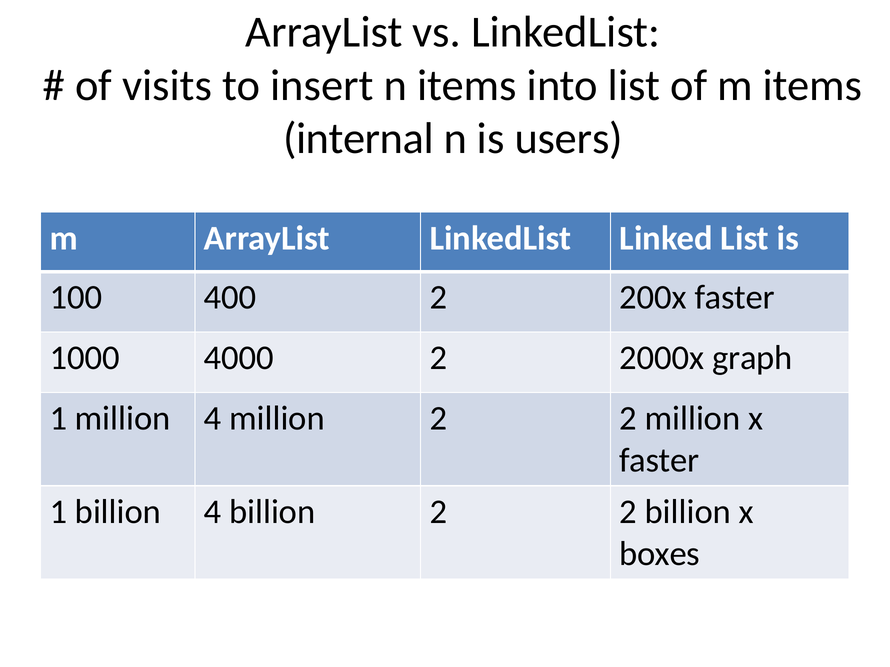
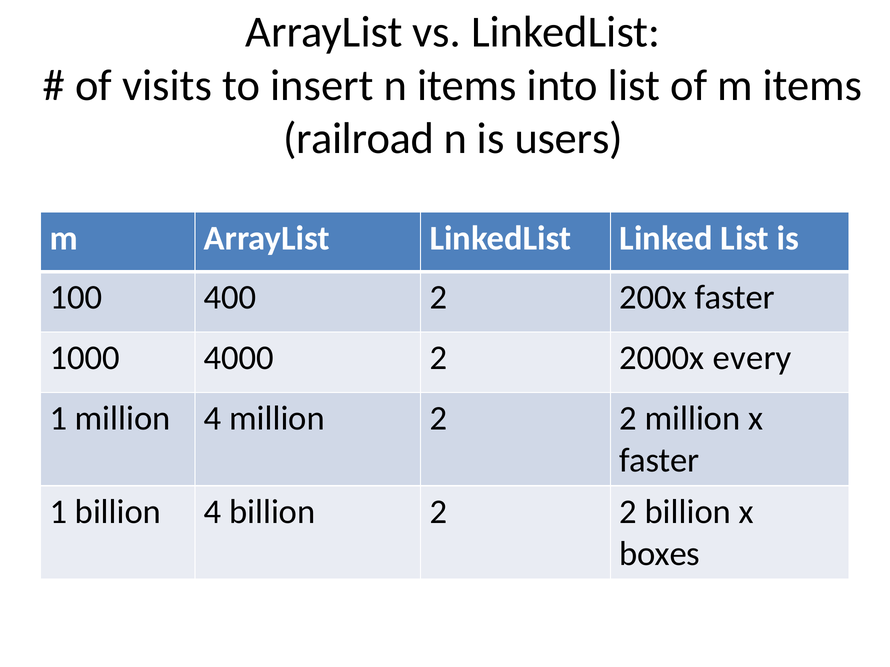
internal: internal -> railroad (358, 139)
graph: graph -> every (752, 358)
